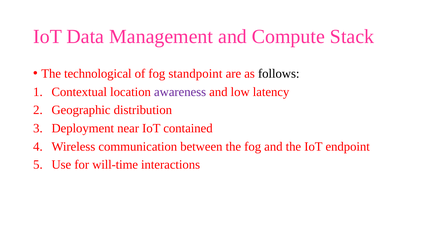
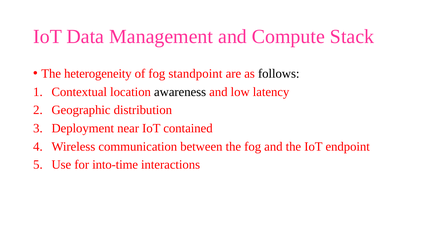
technological: technological -> heterogeneity (98, 74)
awareness colour: purple -> black (180, 92)
will-time: will-time -> into-time (115, 165)
